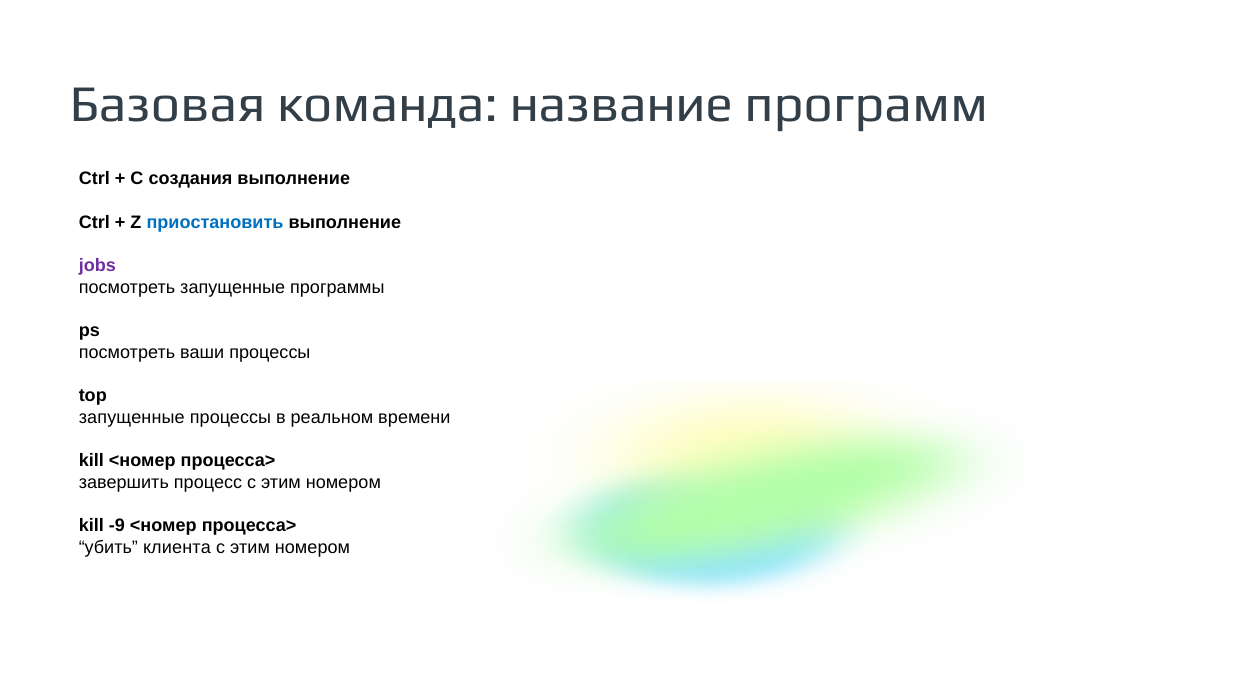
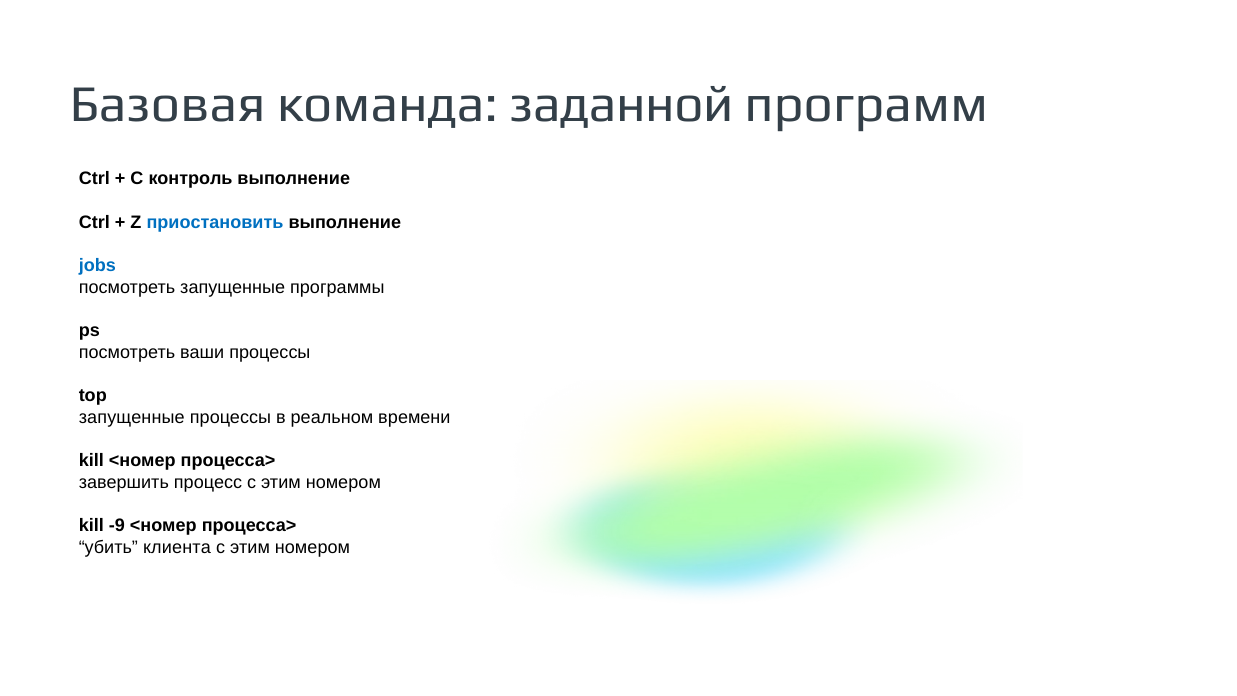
название: название -> заданной (621, 104)
создания: создания -> контроль (191, 179)
jobs colour: purple -> blue (97, 265)
